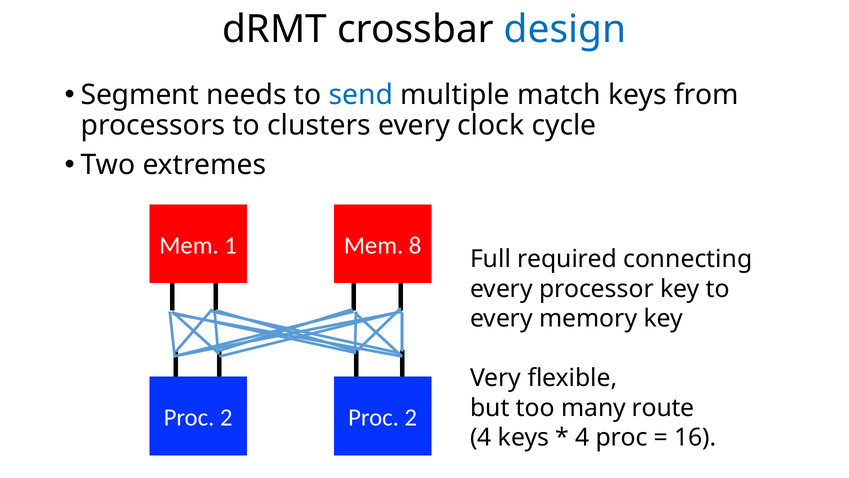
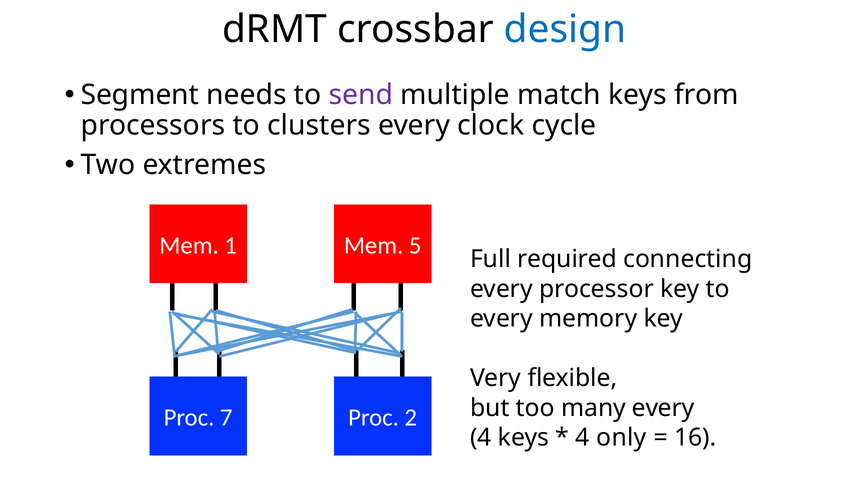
send colour: blue -> purple (361, 95)
8: 8 -> 5 (415, 245)
many route: route -> every (663, 407)
2: 2 -> 7 (226, 417)
4 proc: proc -> only (622, 437)
